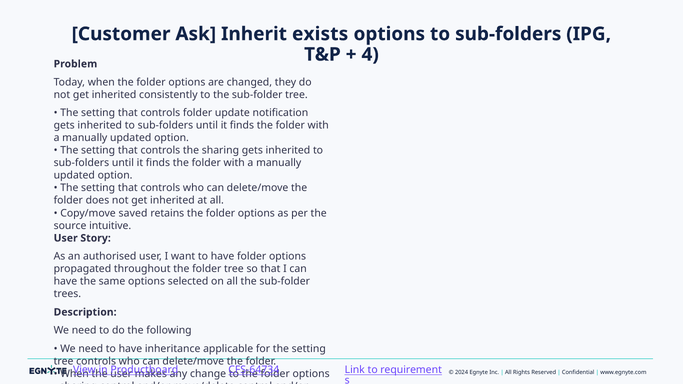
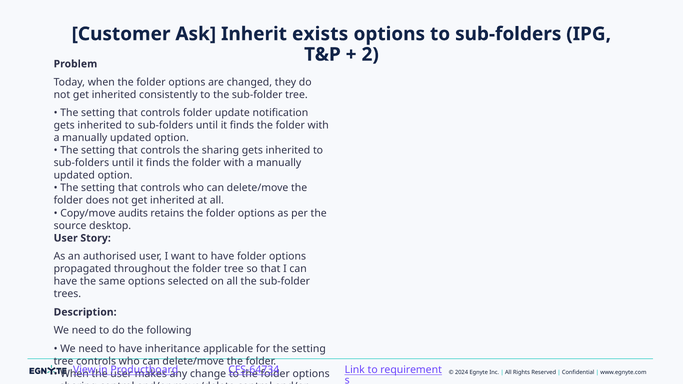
4: 4 -> 2 (370, 54)
saved: saved -> audits (133, 213)
intuitive: intuitive -> desktop (110, 226)
